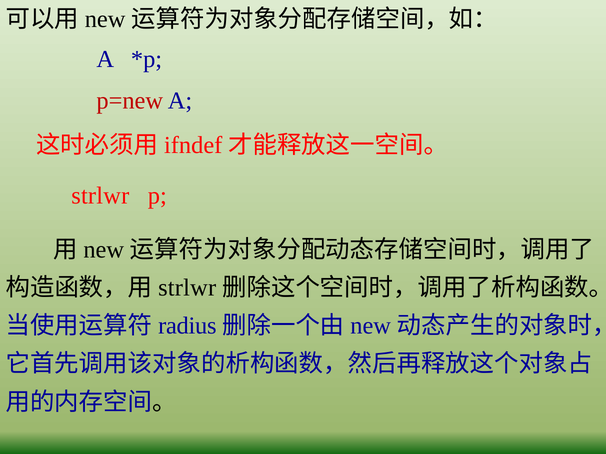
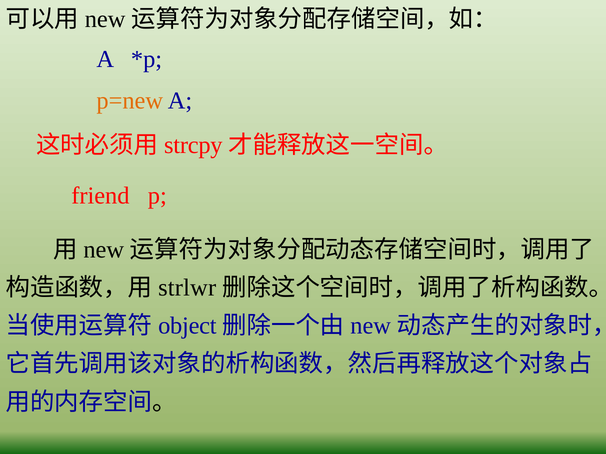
p=new colour: red -> orange (130, 101)
ifndef: ifndef -> strcpy (193, 145)
strlwr: strlwr -> friend (100, 196)
radius: radius -> object (187, 326)
